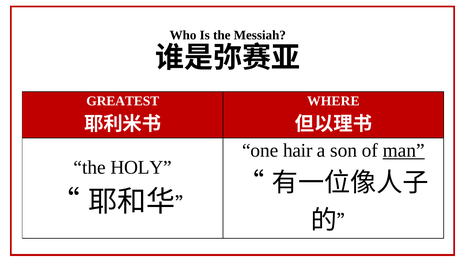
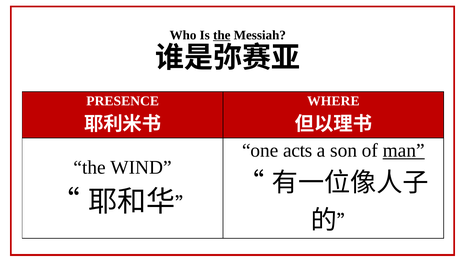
the underline: none -> present (222, 35)
GREATEST: GREATEST -> PRESENCE (123, 101)
hair: hair -> acts (298, 151)
HOLY: HOLY -> WIND (141, 167)
